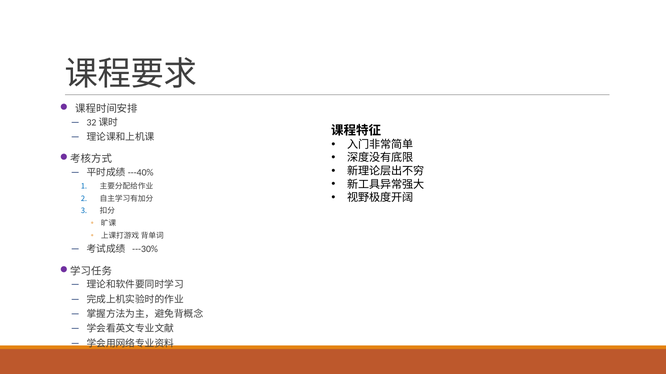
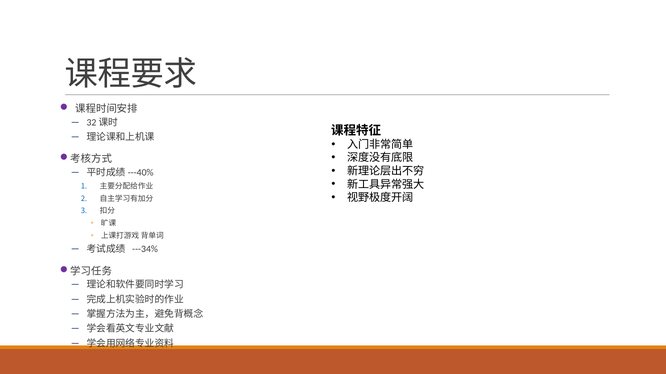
---30%: ---30% -> ---34% (145, 250)
